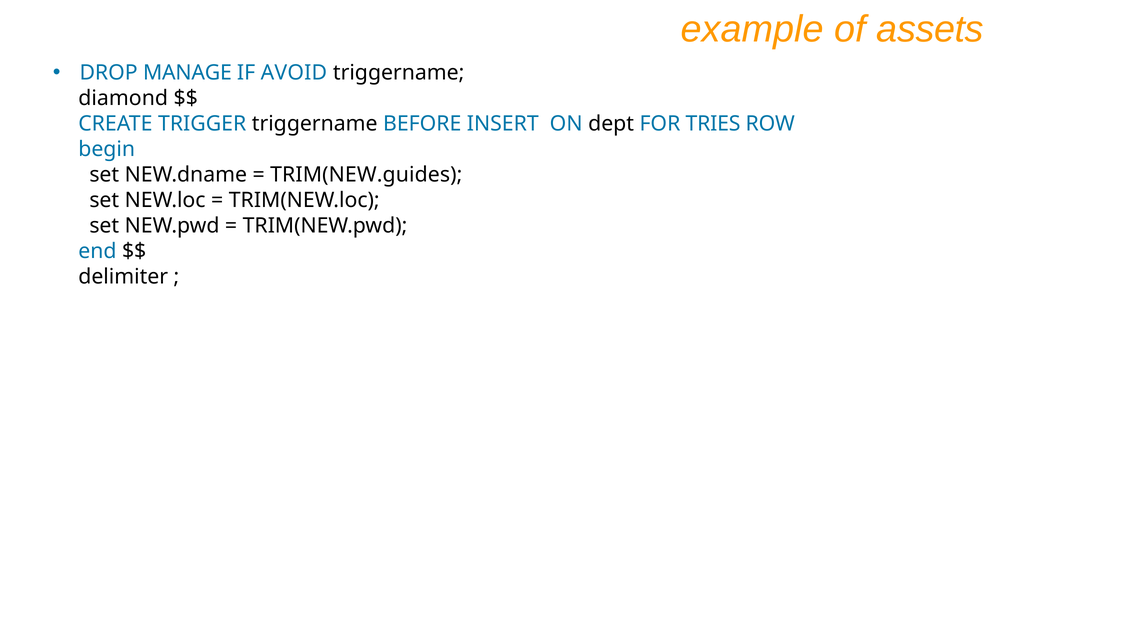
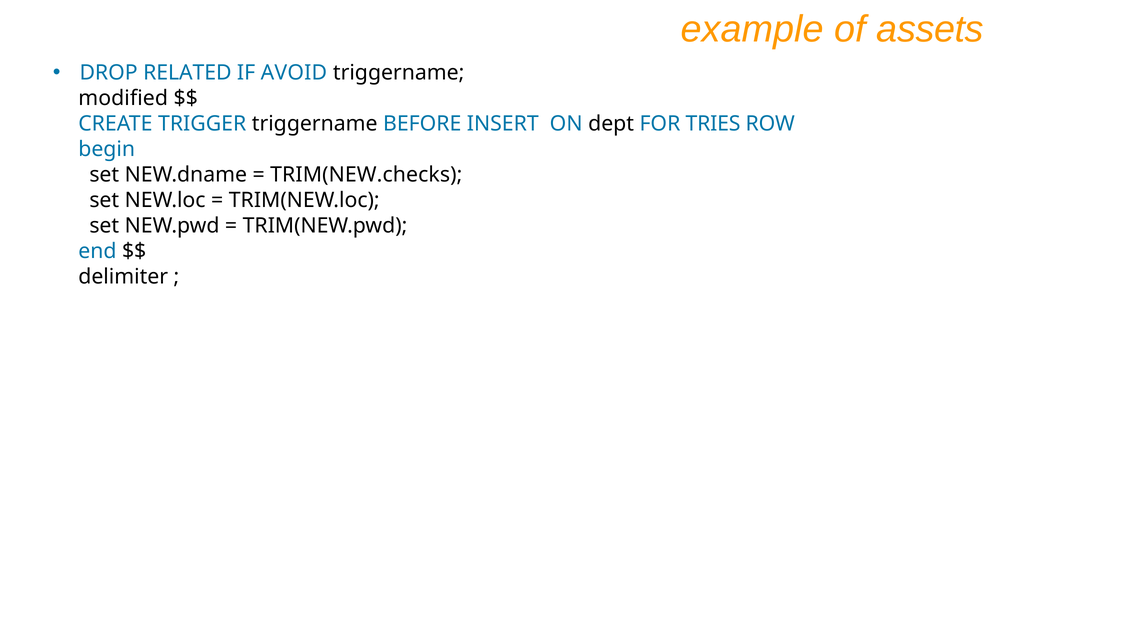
MANAGE: MANAGE -> RELATED (187, 73)
diamond: diamond -> modified (123, 98)
TRIM(NEW.guides: TRIM(NEW.guides -> TRIM(NEW.checks (366, 175)
